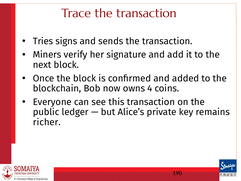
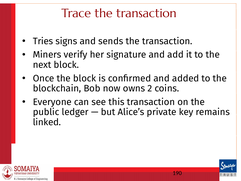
4: 4 -> 2 (150, 88)
richer: richer -> linked (47, 122)
